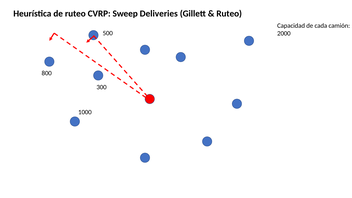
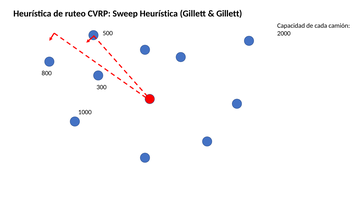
Sweep Deliveries: Deliveries -> Heurística (159, 14)
Ruteo: Ruteo -> Gillett (229, 14)
